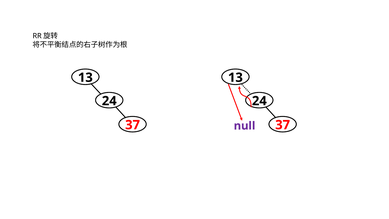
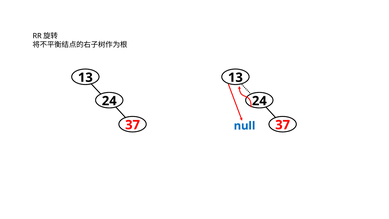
null colour: purple -> blue (244, 126)
